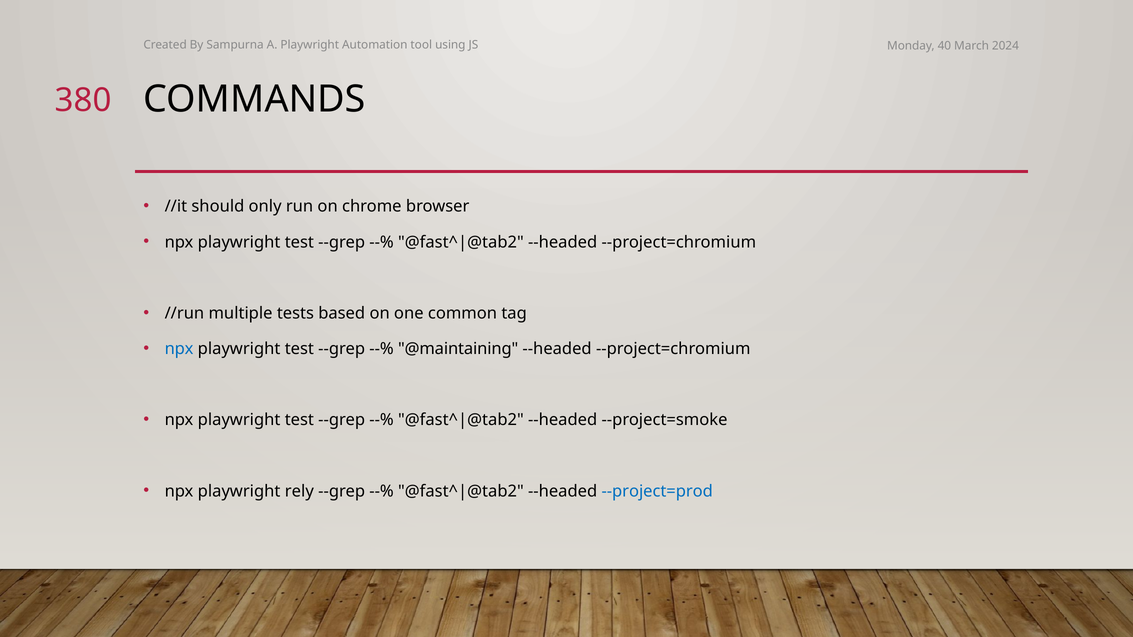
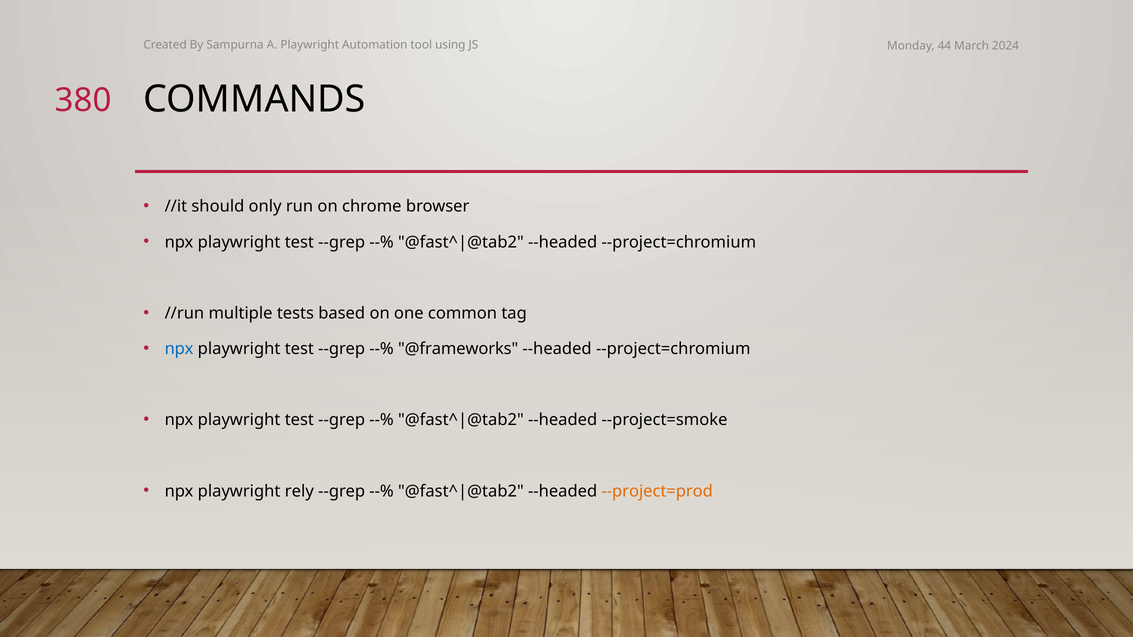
40: 40 -> 44 (944, 46)
@maintaining: @maintaining -> @frameworks (458, 349)
--project=prod colour: blue -> orange (657, 491)
